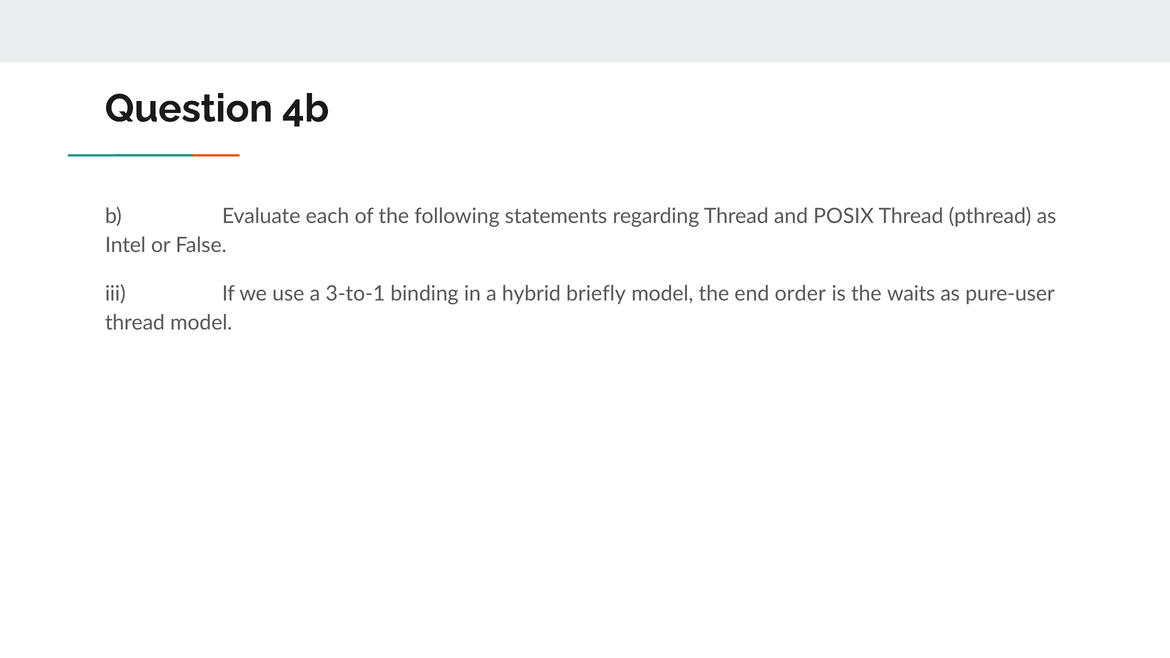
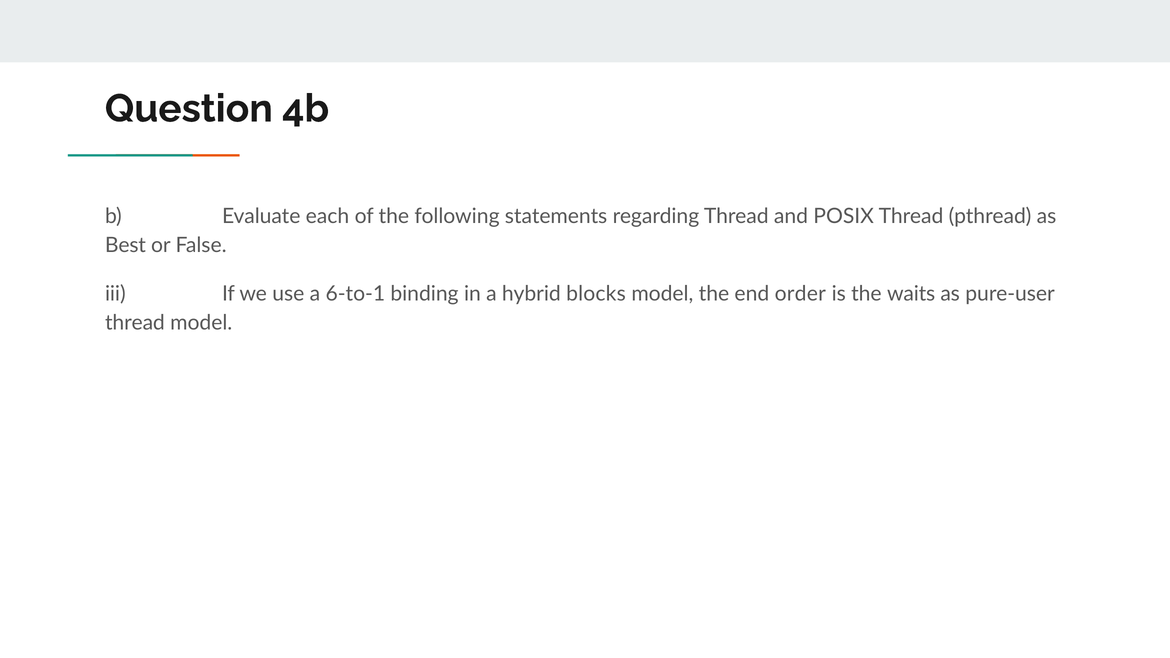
Intel: Intel -> Best (125, 245)
3-to-1: 3-to-1 -> 6-to-1 (355, 294)
briefly: briefly -> blocks (596, 294)
